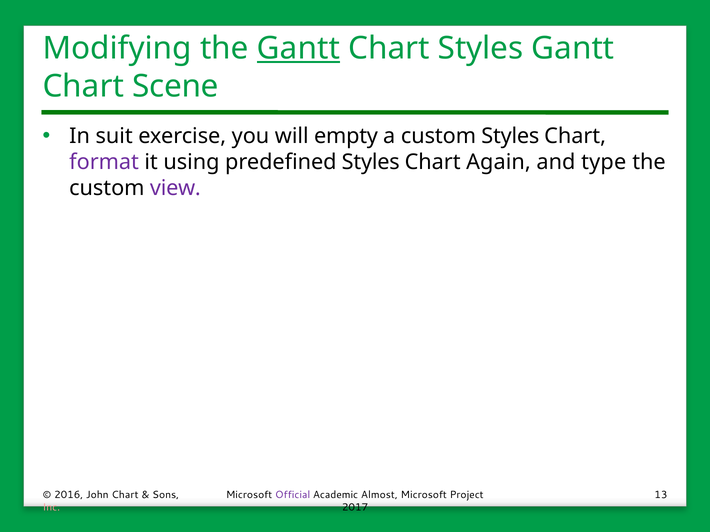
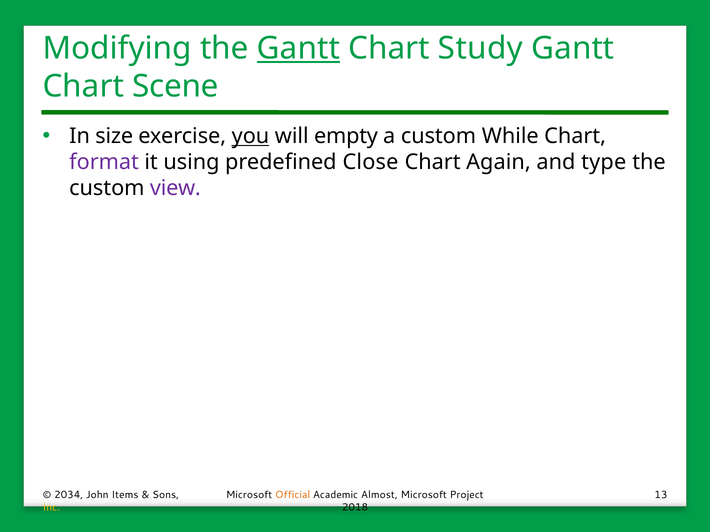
Chart Styles: Styles -> Study (480, 48)
suit: suit -> size (114, 136)
you underline: none -> present (250, 136)
custom Styles: Styles -> While (510, 136)
predefined Styles: Styles -> Close (370, 162)
2016: 2016 -> 2034 (69, 495)
John Chart: Chart -> Items (125, 495)
Official colour: purple -> orange (293, 495)
Inc colour: pink -> yellow (51, 508)
2017: 2017 -> 2018 (355, 508)
